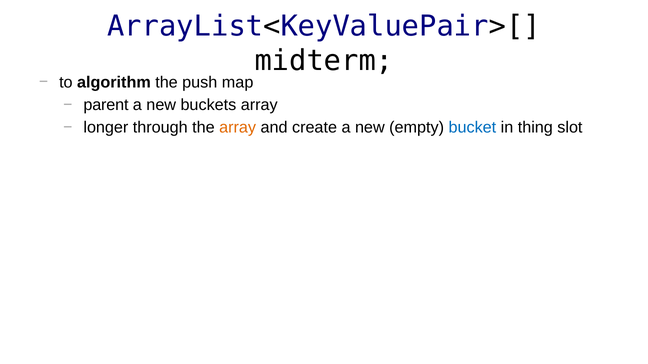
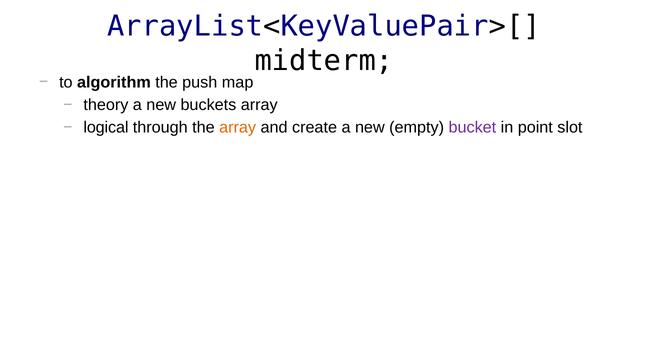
parent: parent -> theory (106, 105)
longer: longer -> logical (106, 128)
bucket colour: blue -> purple (472, 128)
thing: thing -> point (535, 128)
